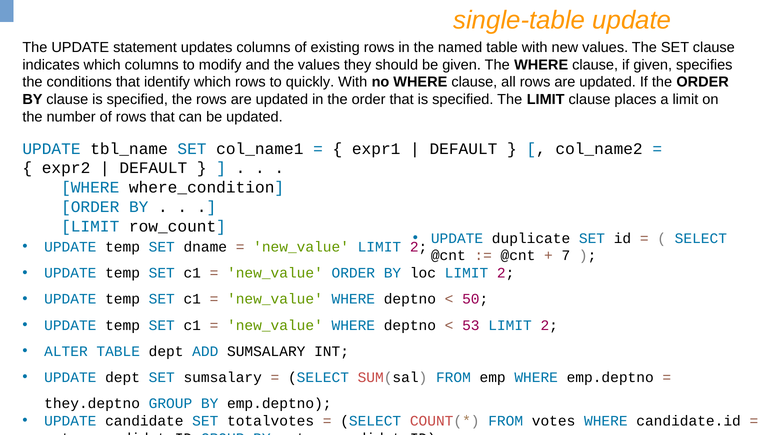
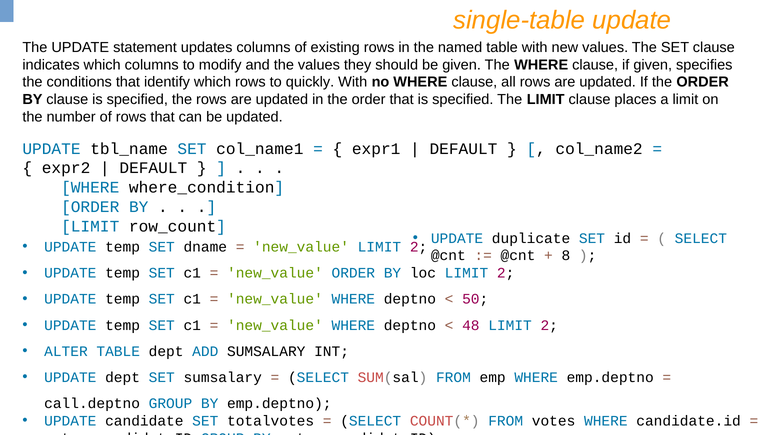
7: 7 -> 8 (566, 256)
53: 53 -> 48 (471, 326)
they.deptno: they.deptno -> call.deptno (92, 404)
